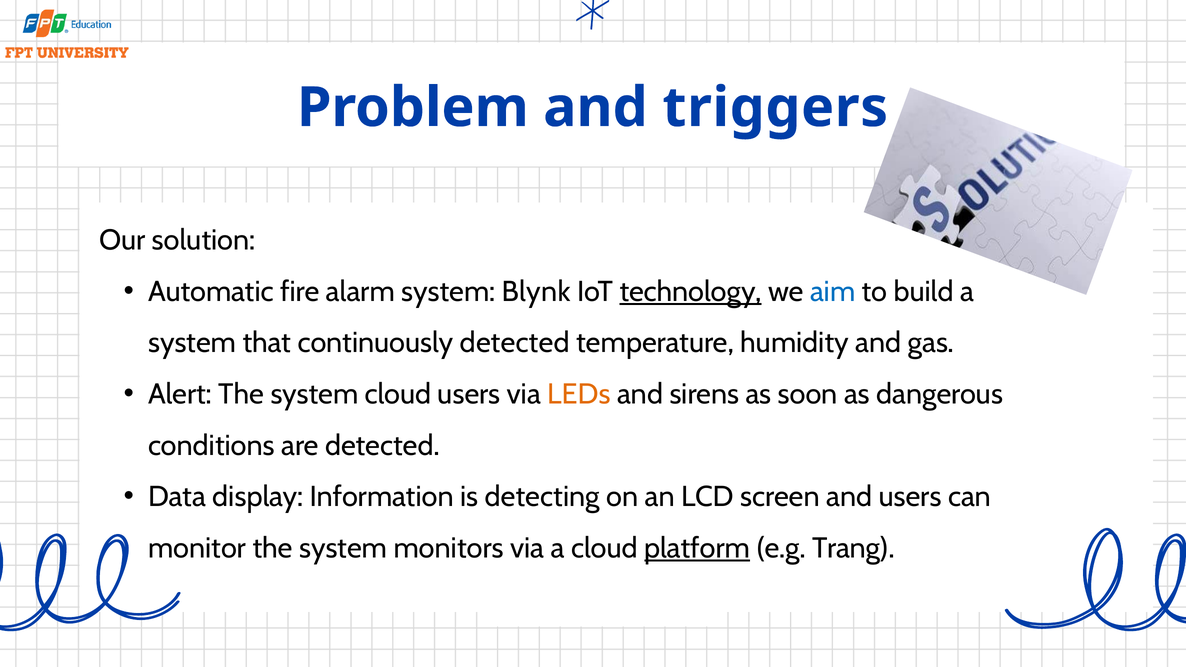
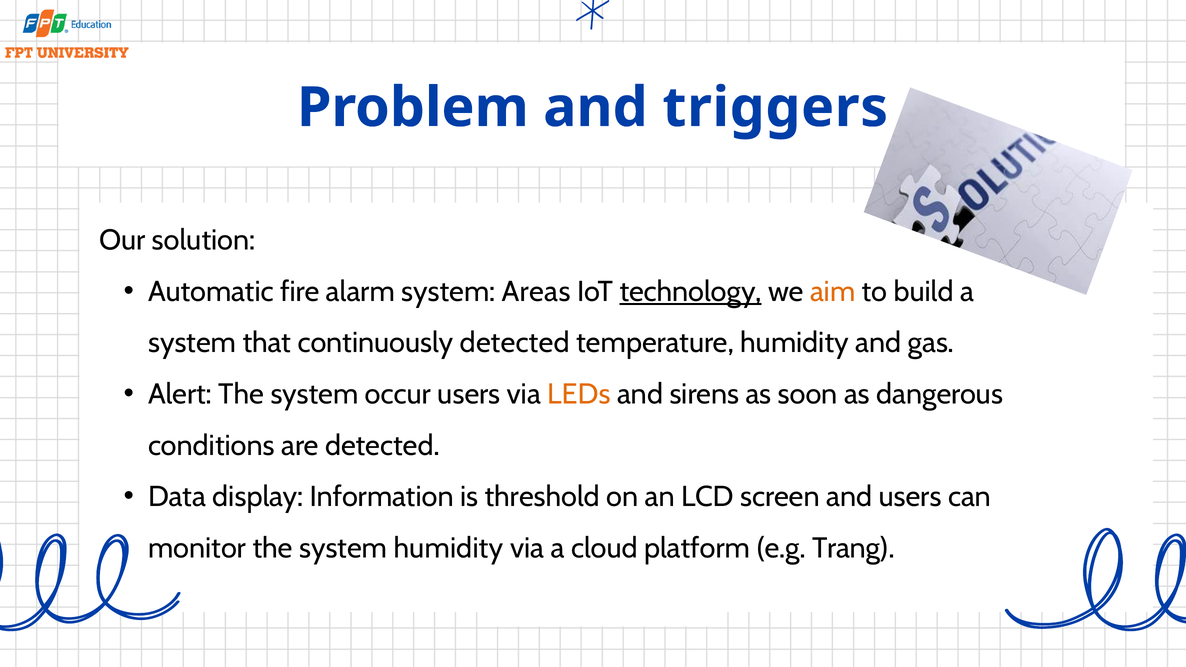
Blynk: Blynk -> Areas (536, 292)
aim colour: blue -> orange (833, 292)
system cloud: cloud -> occur (398, 394)
detecting: detecting -> threshold (542, 497)
system monitors: monitors -> humidity (449, 548)
platform underline: present -> none (697, 548)
